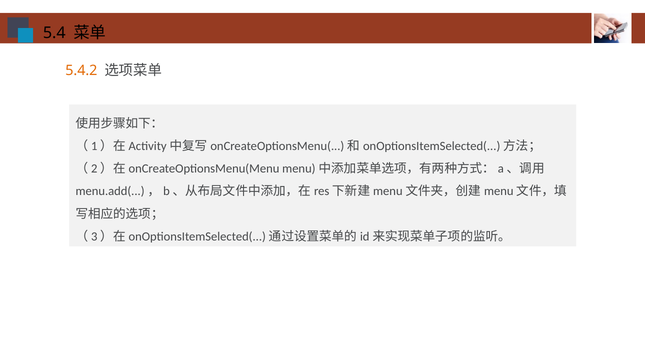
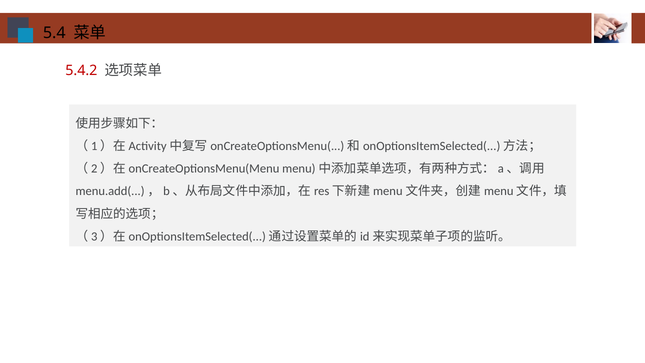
5.4.2 colour: orange -> red (81, 71)
